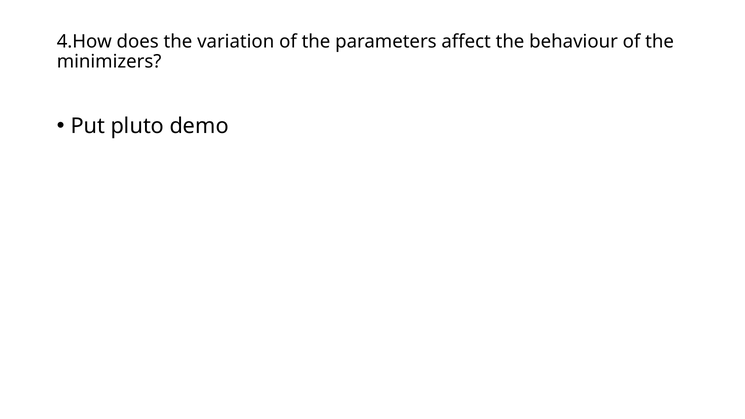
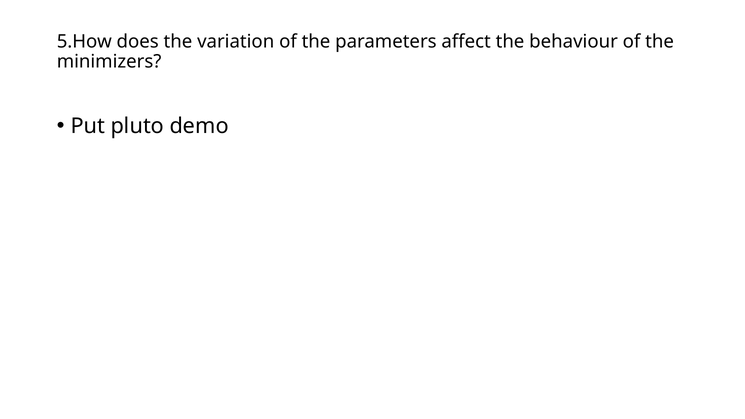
4.How: 4.How -> 5.How (84, 41)
